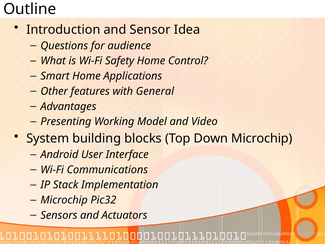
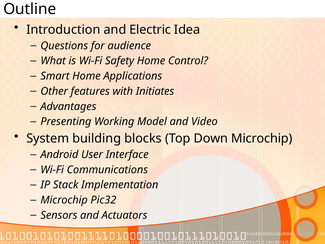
Sensor: Sensor -> Electric (150, 30)
General: General -> Initiates (155, 91)
